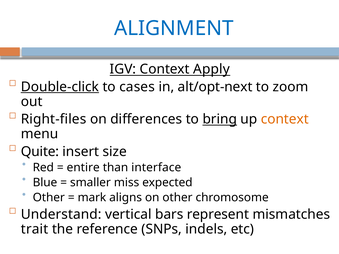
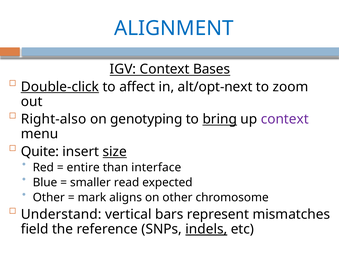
Apply: Apply -> Bases (212, 69)
cases: cases -> affect (137, 87)
Right-files: Right-files -> Right-also (54, 119)
differences: differences -> genotyping (146, 119)
context colour: orange -> purple (285, 119)
size underline: none -> present (115, 152)
miss: miss -> read (127, 183)
trait: trait -> field (35, 229)
indels underline: none -> present (206, 229)
